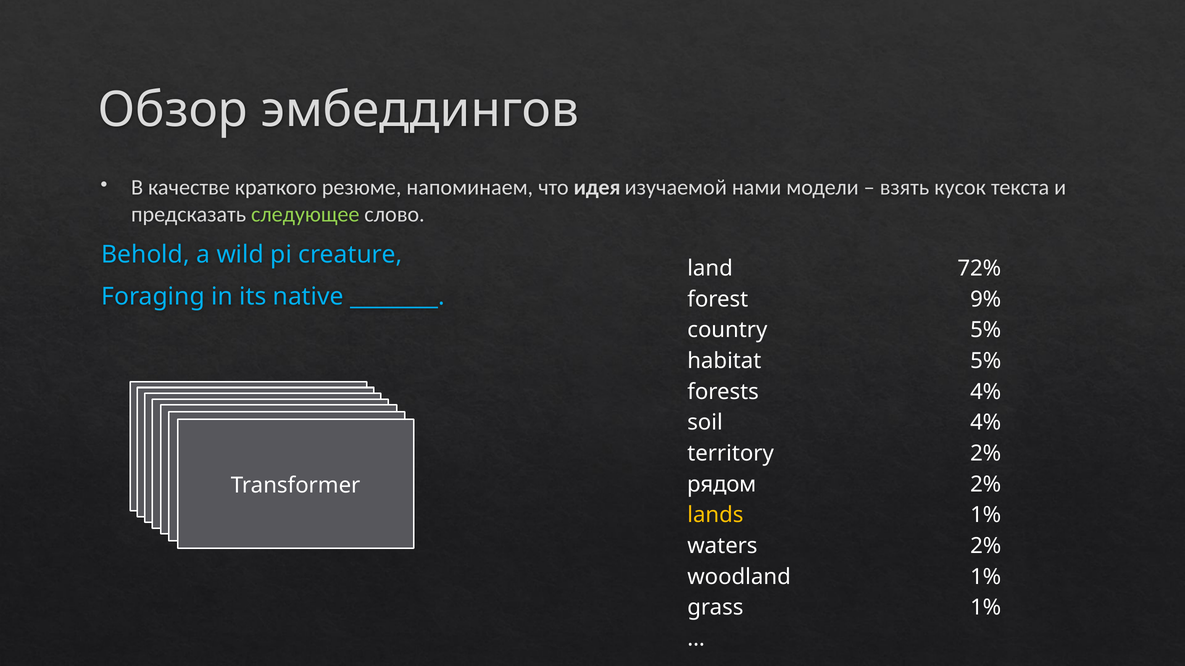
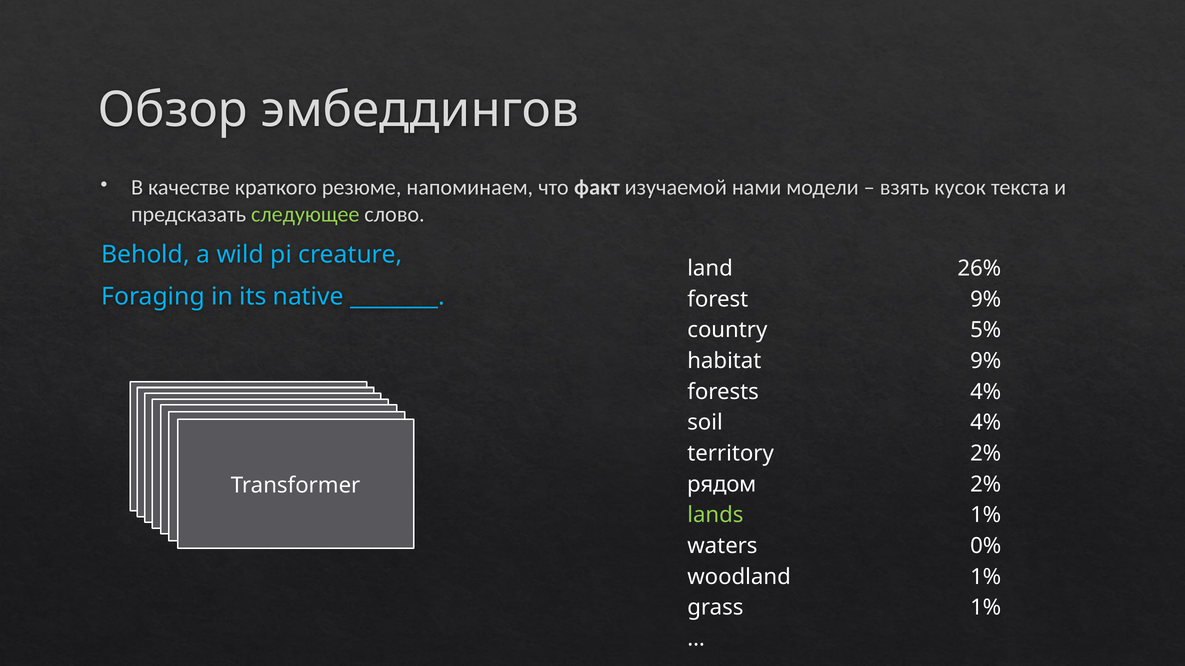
идея: идея -> факт (597, 188)
72%: 72% -> 26% (979, 269)
habitat 5%: 5% -> 9% (986, 361)
lands colour: yellow -> light green (715, 515)
waters 2%: 2% -> 0% (986, 546)
